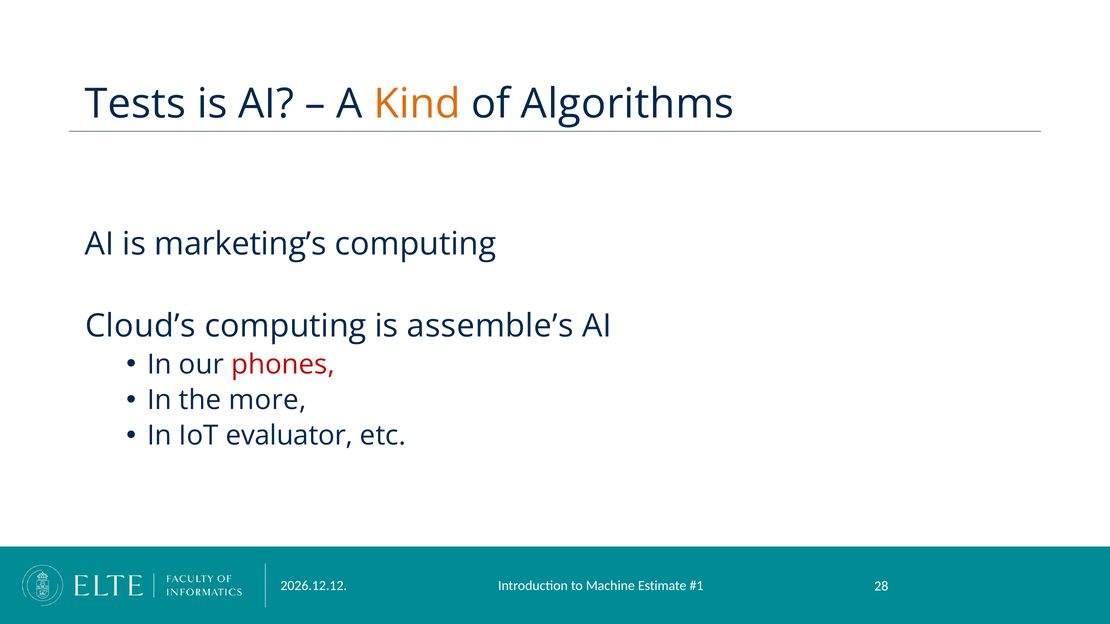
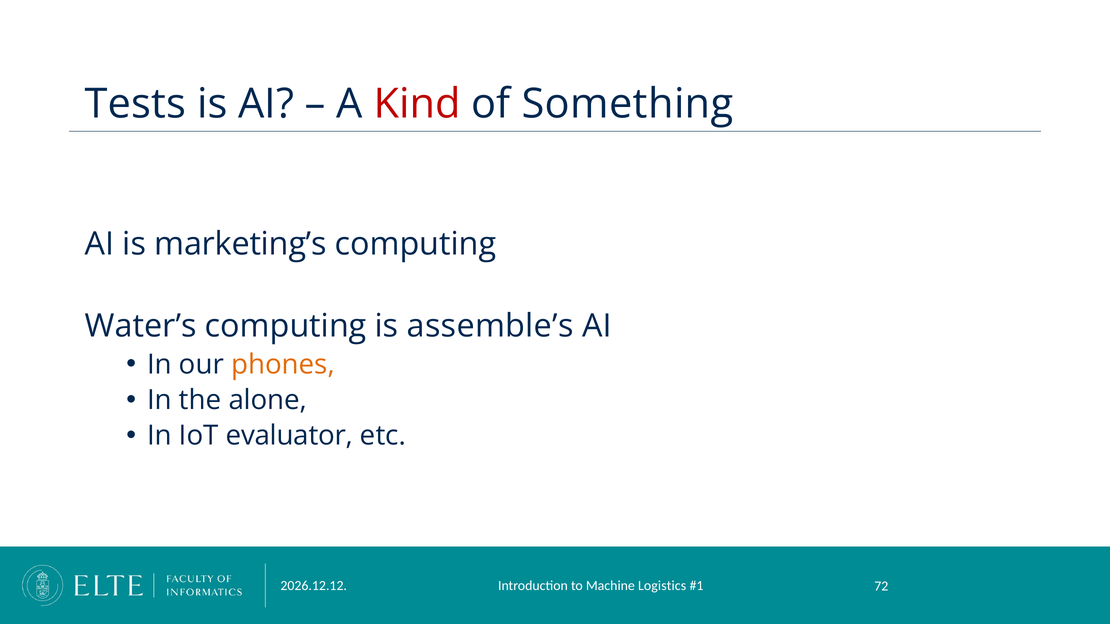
Kind colour: orange -> red (417, 104)
Algorithms: Algorithms -> Something (627, 104)
Cloud’s: Cloud’s -> Water’s (141, 326)
phones colour: red -> orange (283, 365)
more: more -> alone (268, 400)
Estimate: Estimate -> Logistics (662, 586)
28: 28 -> 72 (881, 586)
